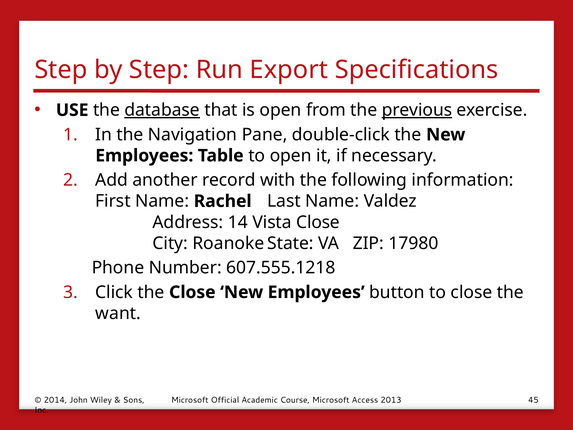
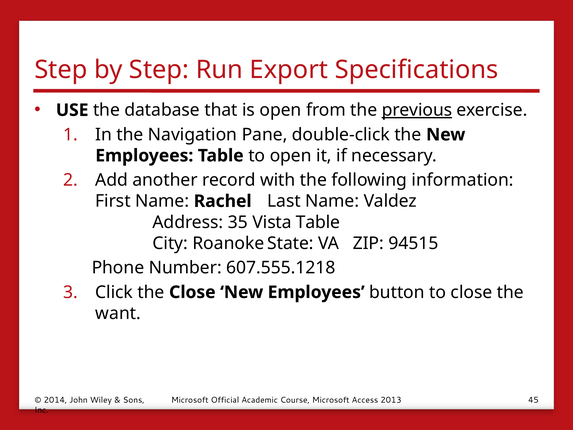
database underline: present -> none (162, 110)
14: 14 -> 35 (238, 222)
Vista Close: Close -> Table (318, 222)
17980: 17980 -> 94515 (413, 243)
